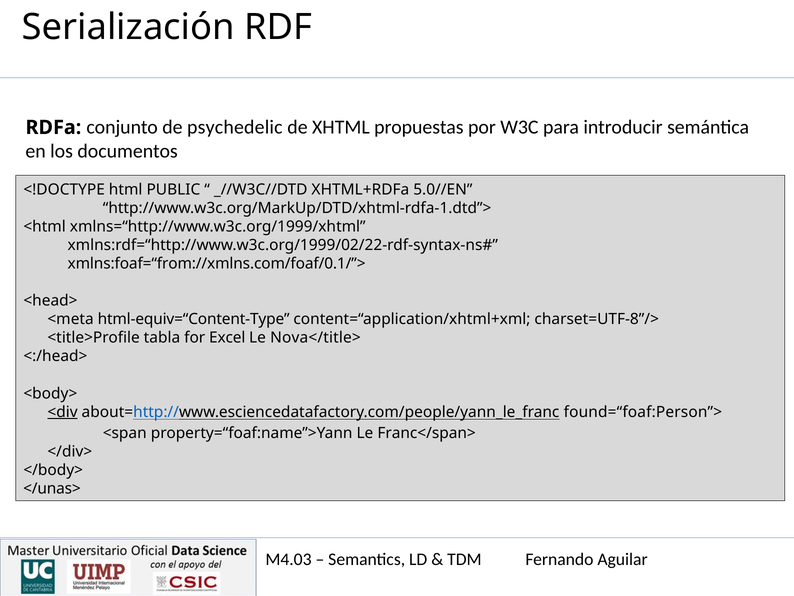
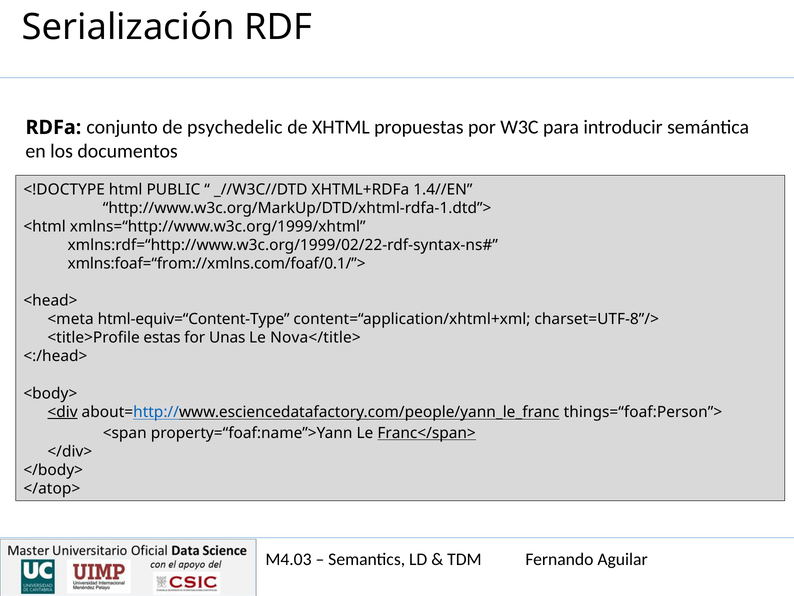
5.0//EN: 5.0//EN -> 1.4//EN (443, 189)
tabla: tabla -> estas (162, 338)
Excel: Excel -> Unas (227, 338)
found=“foaf:Person”>: found=“foaf:Person”> -> things=“foaf:Person”> (643, 412)
Franc</span> underline: none -> present (427, 433)
</unas>: </unas> -> </atop> (52, 488)
